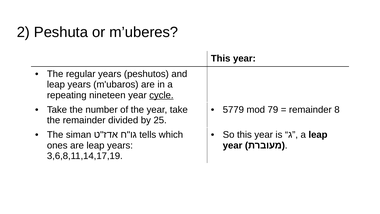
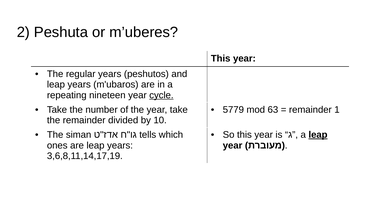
79: 79 -> 63 (273, 110)
8: 8 -> 1 (337, 110)
25: 25 -> 10 (160, 120)
leap underline: none -> present (318, 135)
